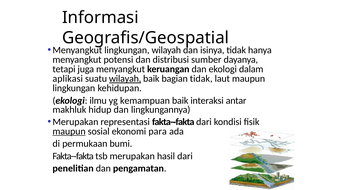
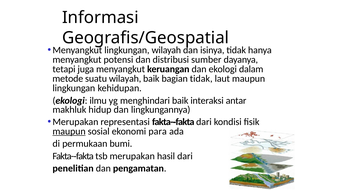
aplikasi: aplikasi -> metode (68, 78)
wilayah underline: present -> none (125, 78)
kemampuan: kemampuan -> menghindari (145, 100)
